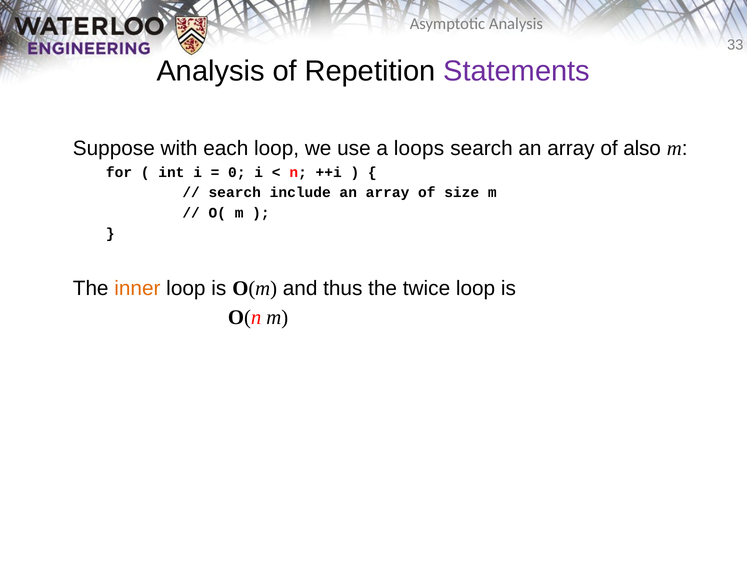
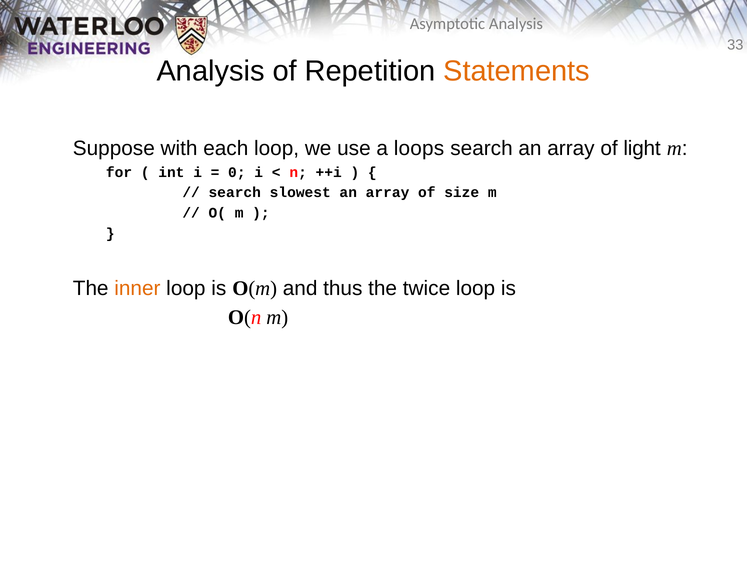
Statements colour: purple -> orange (517, 71)
also: also -> light (642, 148)
include: include -> slowest (300, 192)
